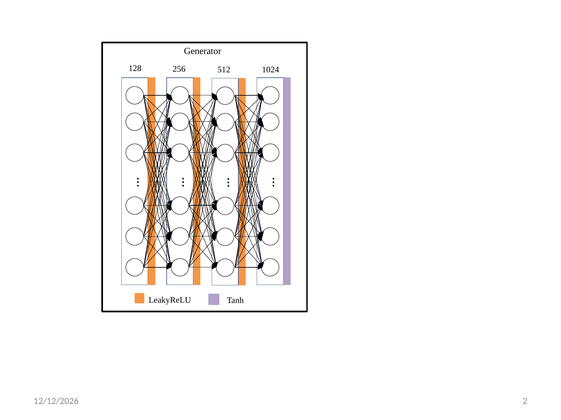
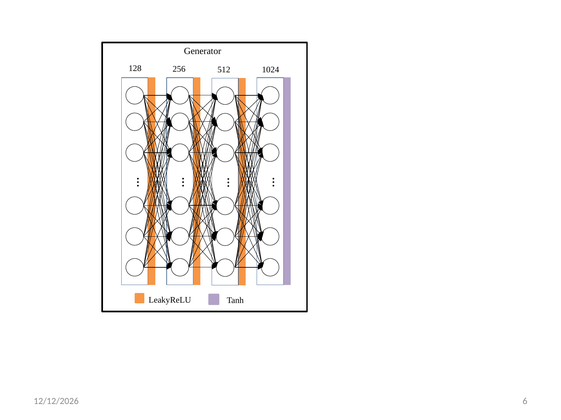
2: 2 -> 6 (525, 402)
